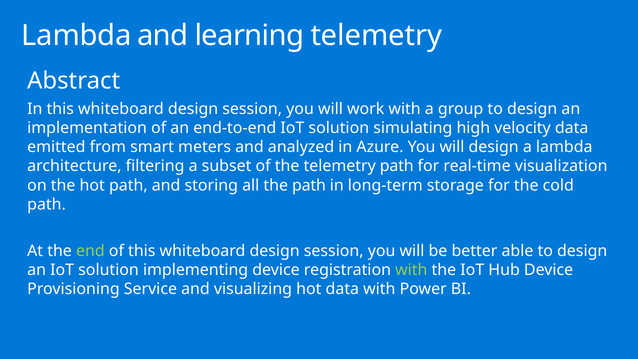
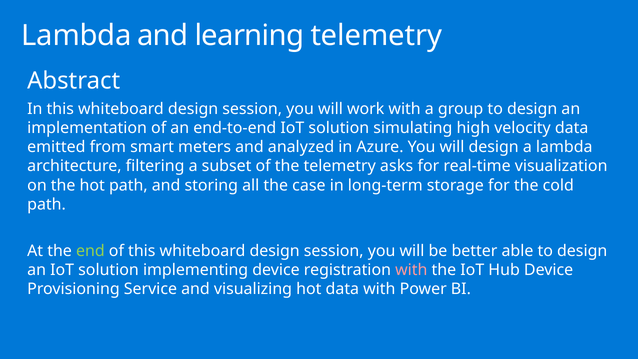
telemetry path: path -> asks (397, 166)
the path: path -> case (309, 185)
with colour: light green -> pink (411, 270)
